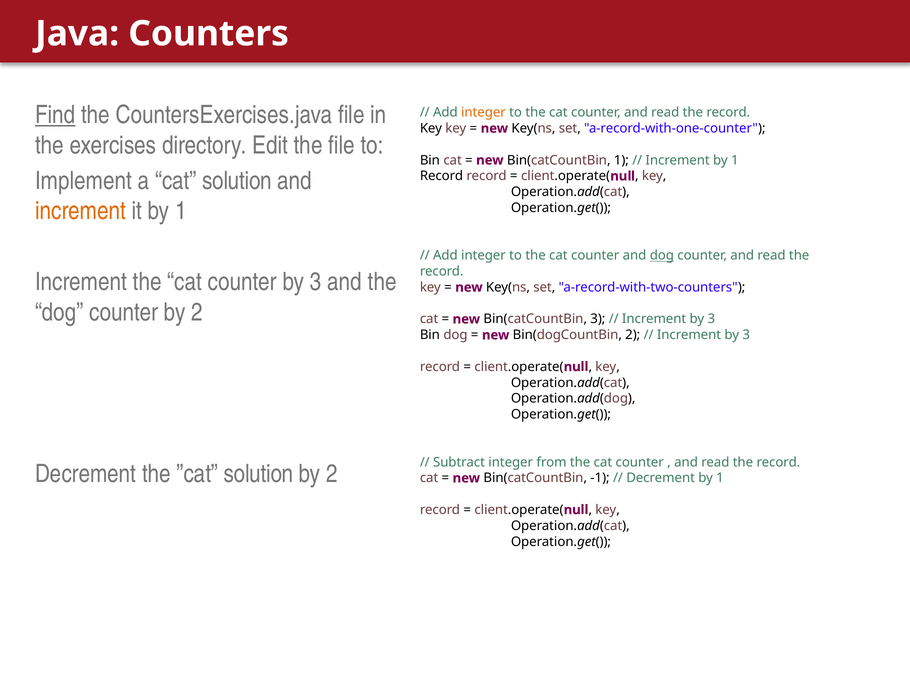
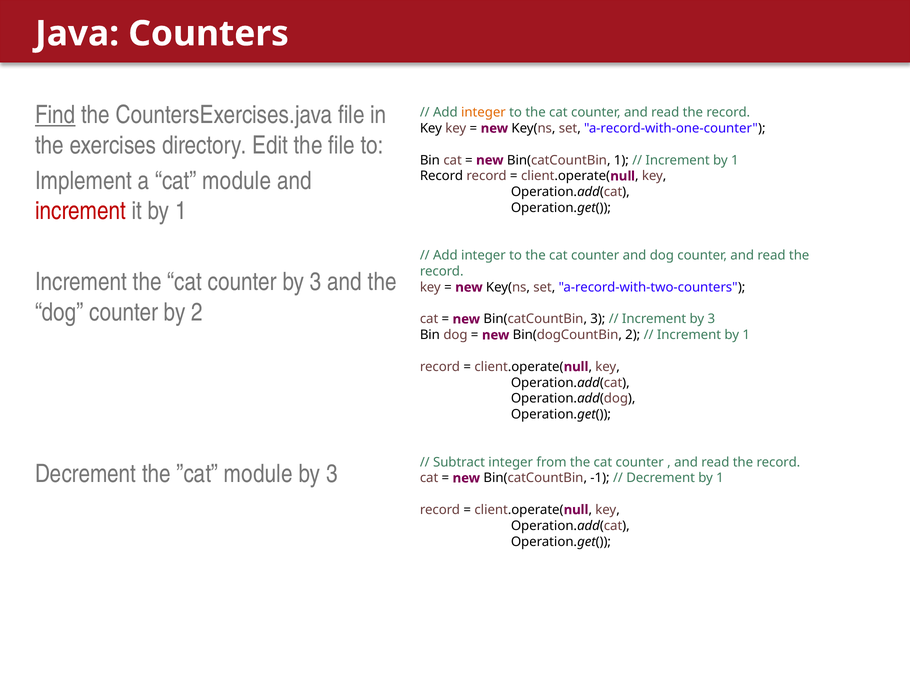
cat solution: solution -> module (237, 181)
increment colour: orange -> red (81, 211)
dog underline: present -> none (662, 256)
3: 3 -> 1 (746, 335)
”cat solution: solution -> module (258, 474)
2: 2 -> 3 (332, 474)
